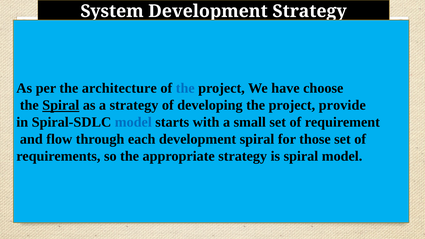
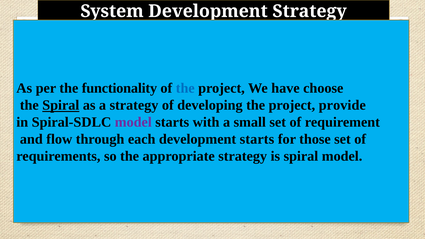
architecture: architecture -> functionality (119, 88)
model colour: blue -> purple (133, 122)
development spiral: spiral -> starts (257, 139)
